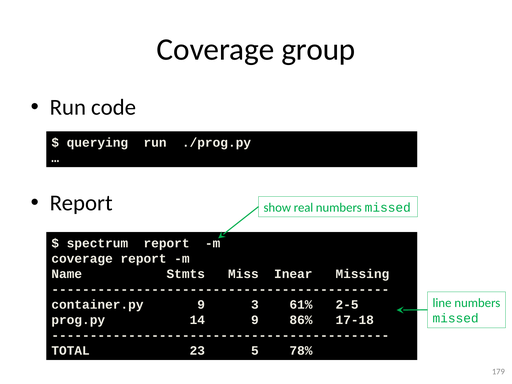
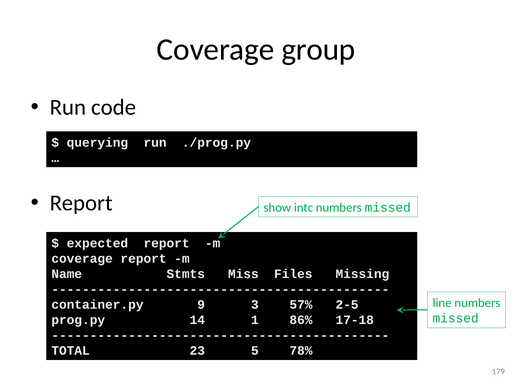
real: real -> intc (303, 208)
spectrum: spectrum -> expected (97, 243)
Inear: Inear -> Files (293, 274)
61%: 61% -> 57% (301, 305)
14 9: 9 -> 1 (255, 320)
